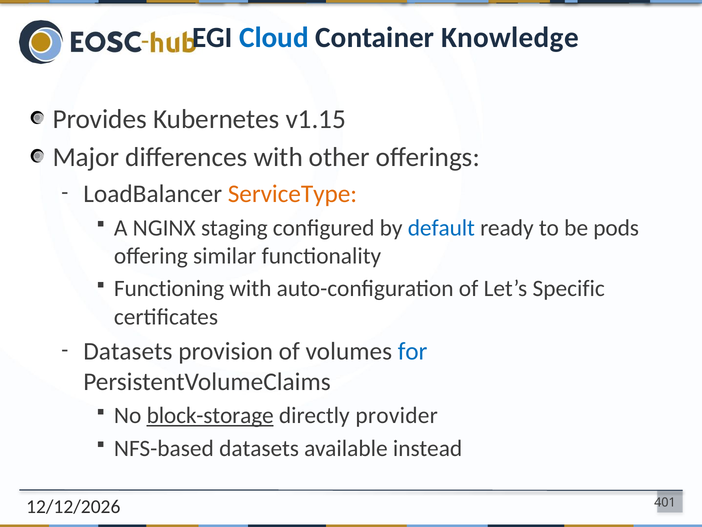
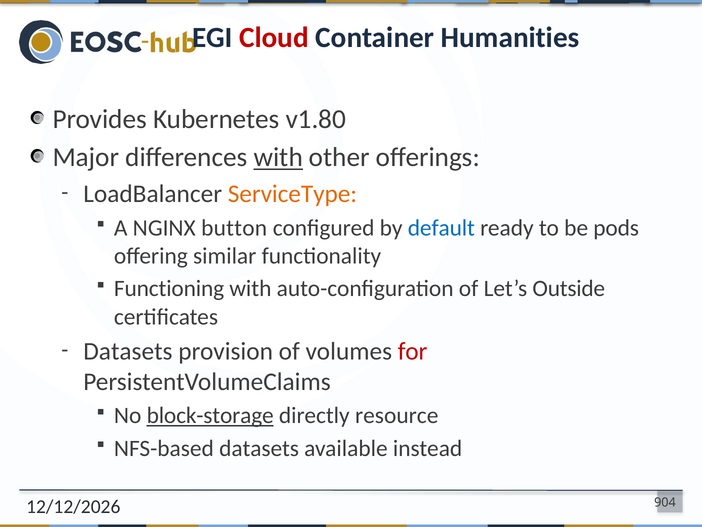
Cloud colour: blue -> red (274, 38)
Knowledge: Knowledge -> Humanities (510, 38)
v1.15: v1.15 -> v1.80 (316, 119)
with underline: none -> present (278, 157)
staging: staging -> button (234, 228)
Specific: Specific -> Outside (569, 288)
for colour: blue -> red (413, 351)
provider: provider -> resource (397, 415)
401: 401 -> 904 (665, 502)
